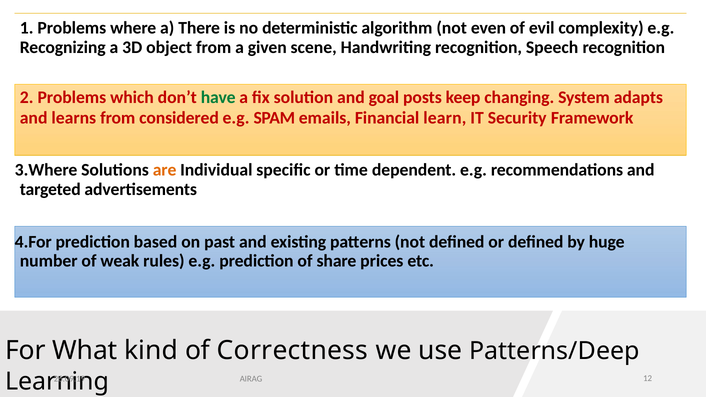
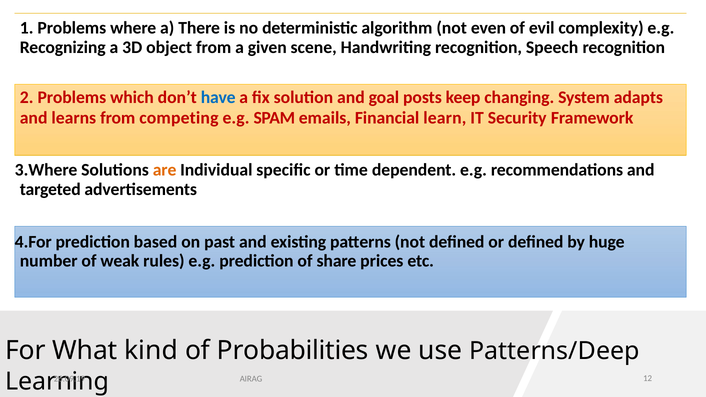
have colour: green -> blue (218, 98)
considered: considered -> competing (179, 118)
Correctness: Correctness -> Probabilities (293, 351)
